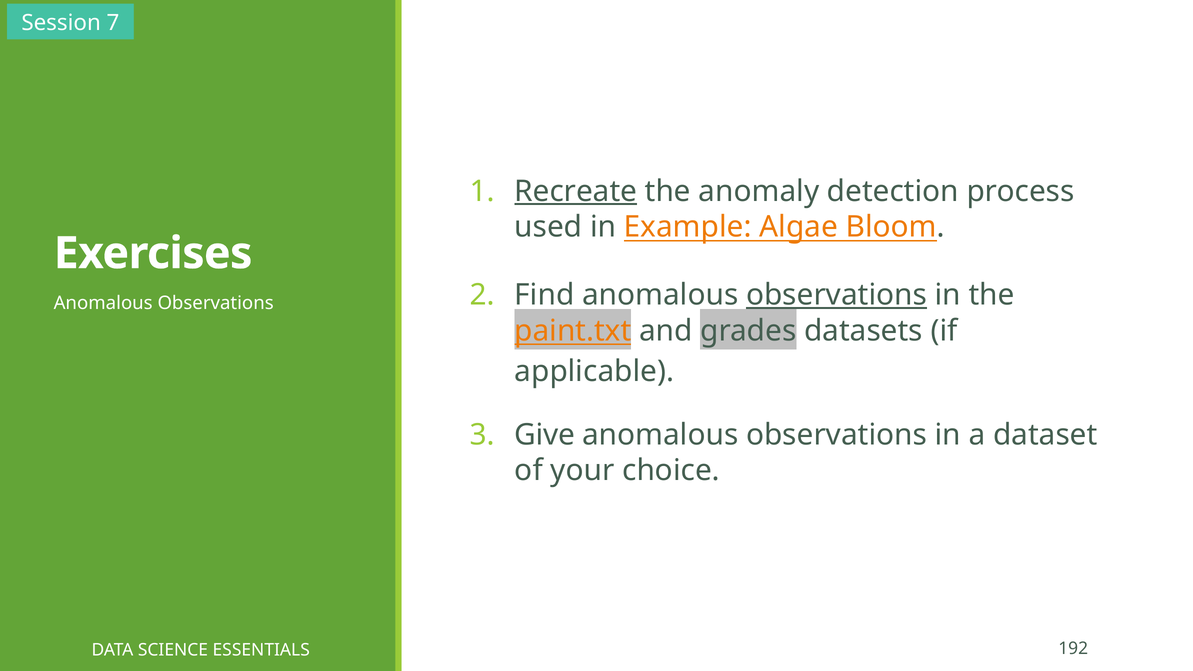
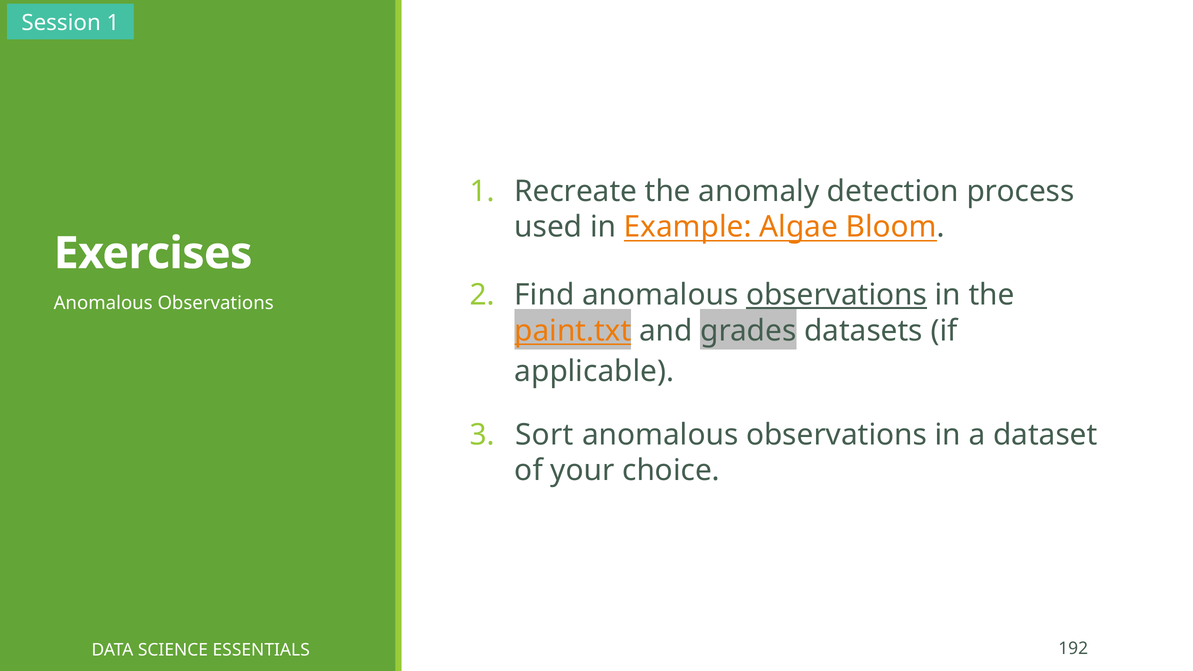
Session 7: 7 -> 1 (113, 23)
Recreate underline: present -> none (576, 191)
Give: Give -> Sort (544, 435)
